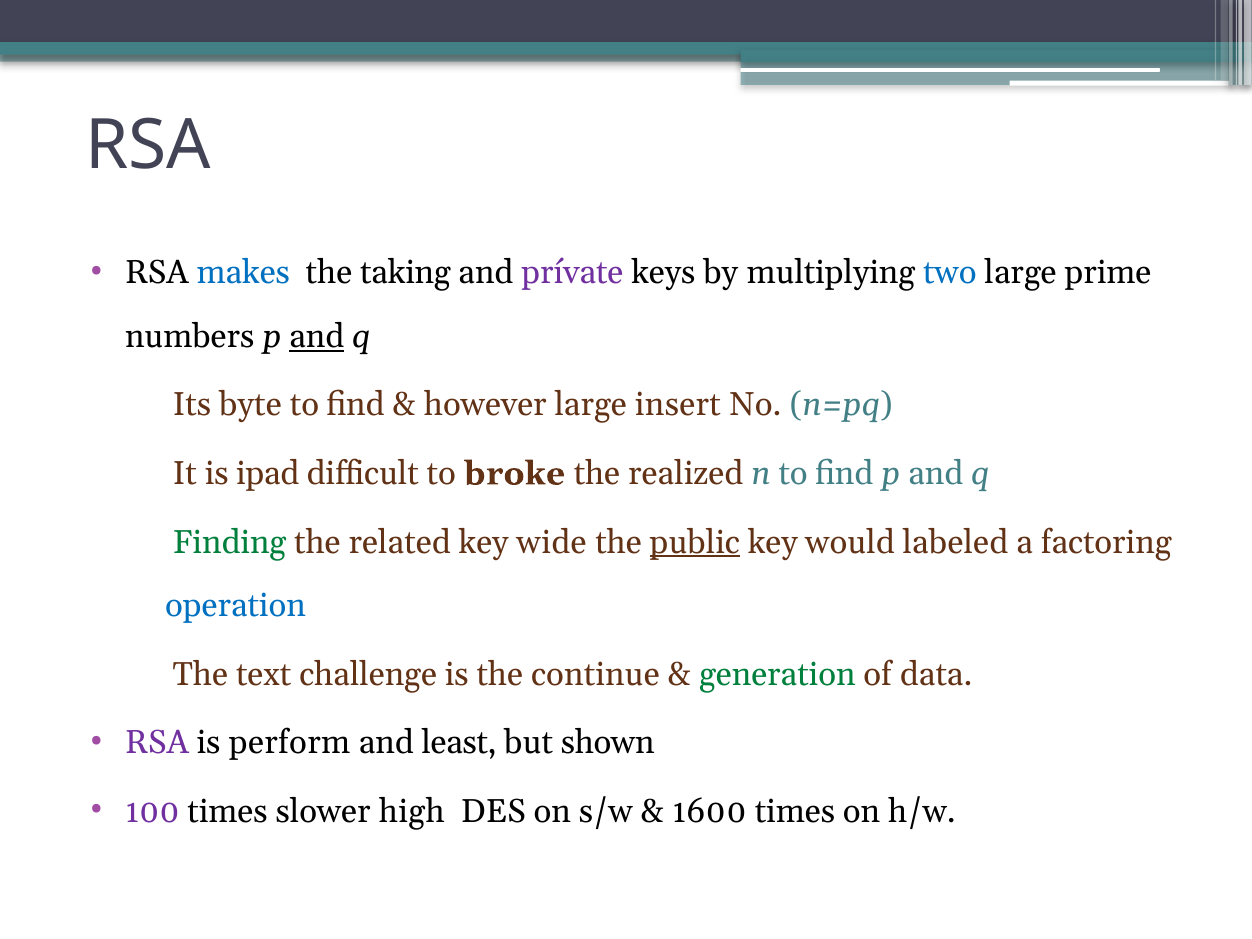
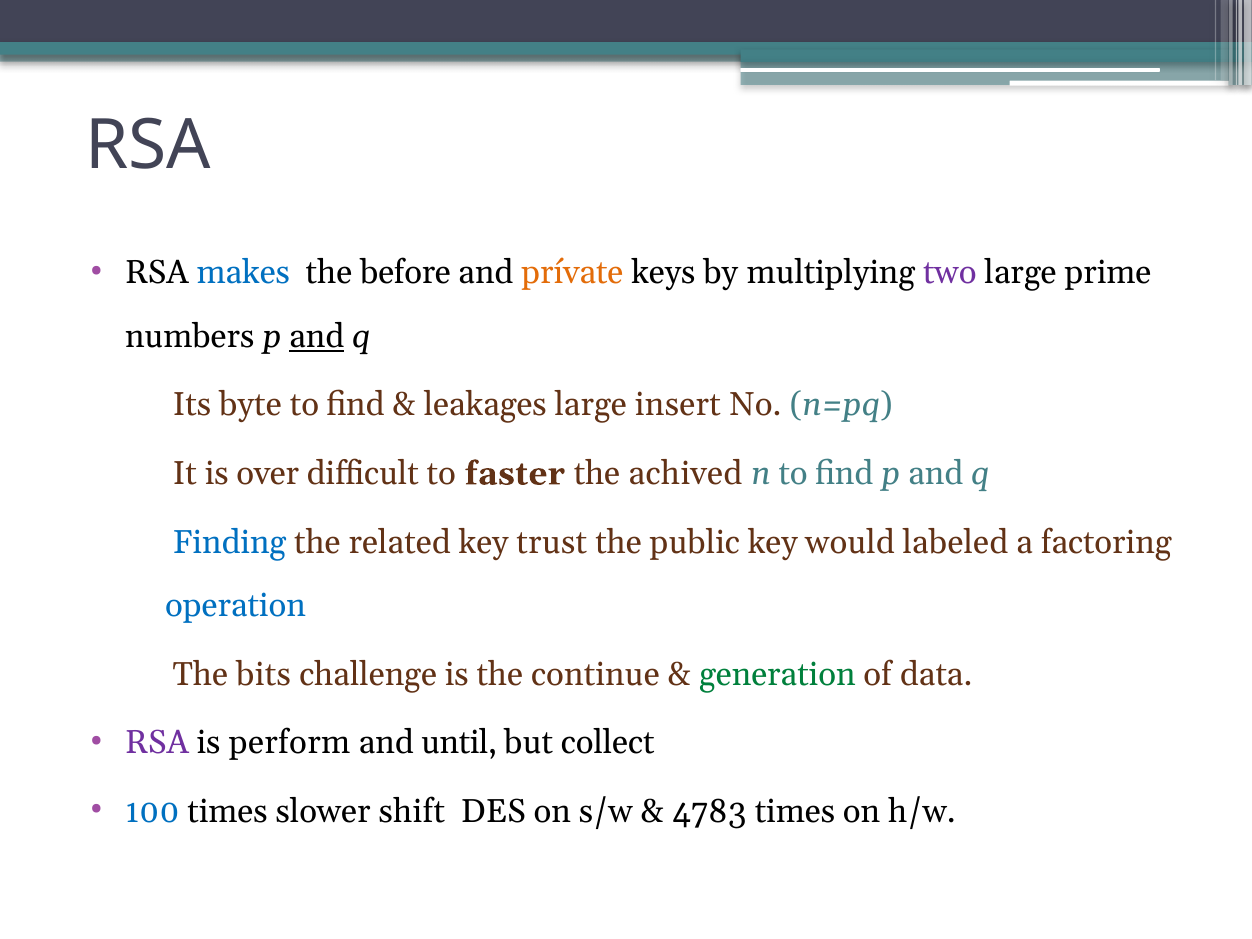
taking: taking -> before (406, 273)
prívate colour: purple -> orange (572, 273)
two colour: blue -> purple (950, 273)
however: however -> leakages (485, 405)
ipad: ipad -> over (268, 474)
broke: broke -> faster (515, 474)
realized: realized -> achived (686, 474)
Finding colour: green -> blue (230, 542)
wide: wide -> trust (552, 542)
public underline: present -> none (695, 542)
text: text -> bits (264, 674)
least: least -> until (459, 743)
shown: shown -> collect (608, 743)
100 colour: purple -> blue (152, 811)
high: high -> shift (412, 811)
1600: 1600 -> 4783 (709, 811)
